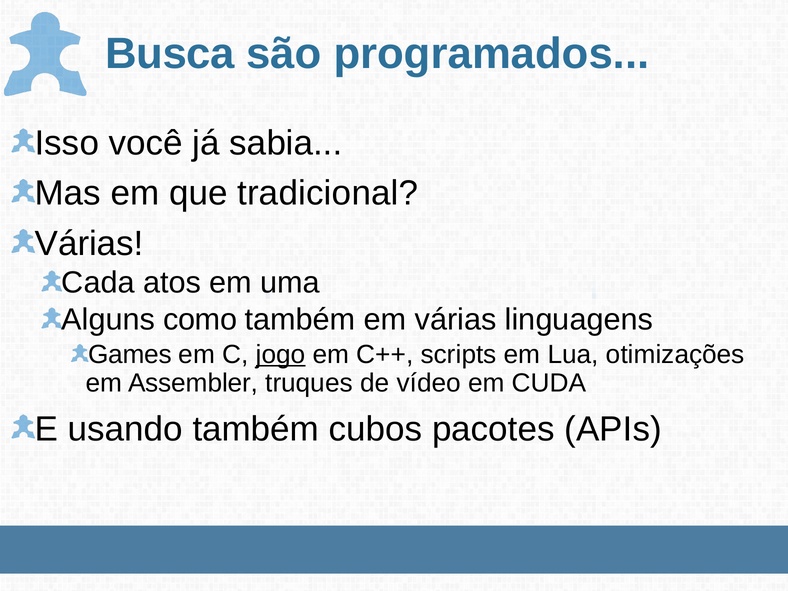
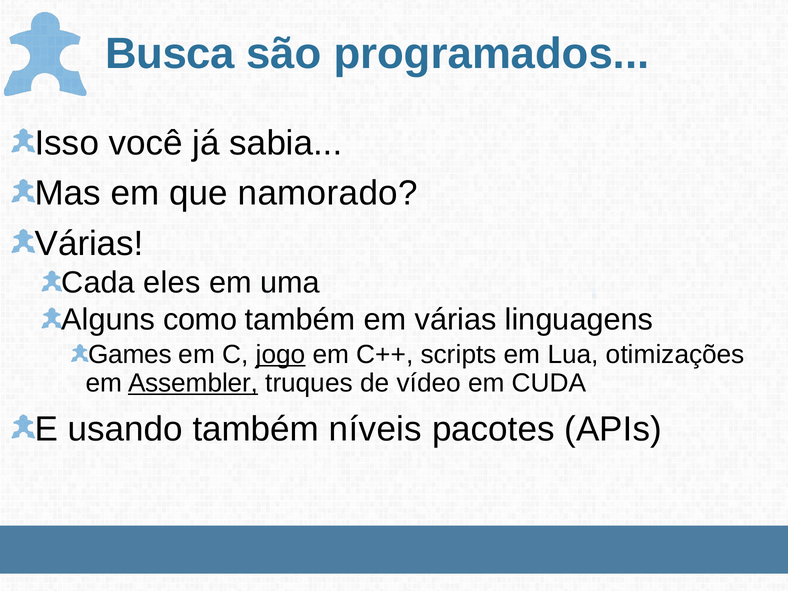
tradicional: tradicional -> namorado (328, 193)
atos: atos -> eles (172, 283)
Assembler underline: none -> present (193, 383)
cubos: cubos -> níveis (375, 429)
